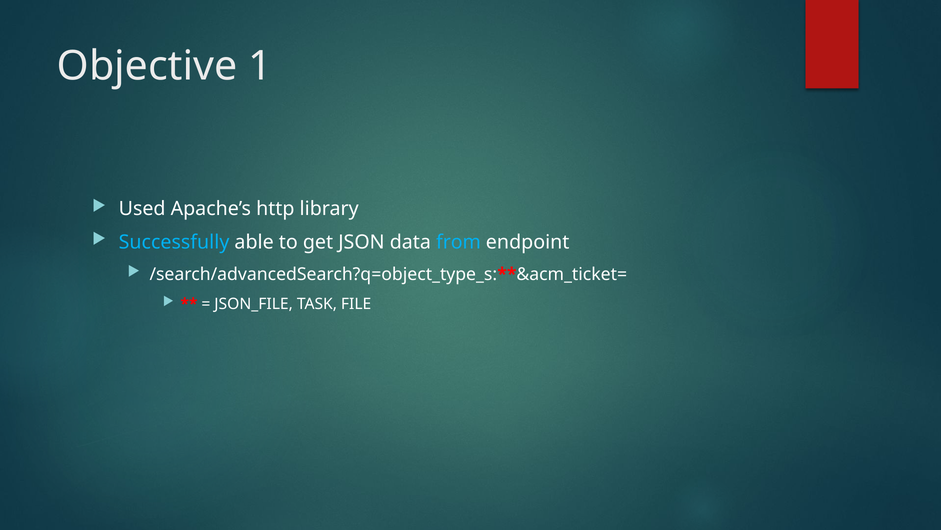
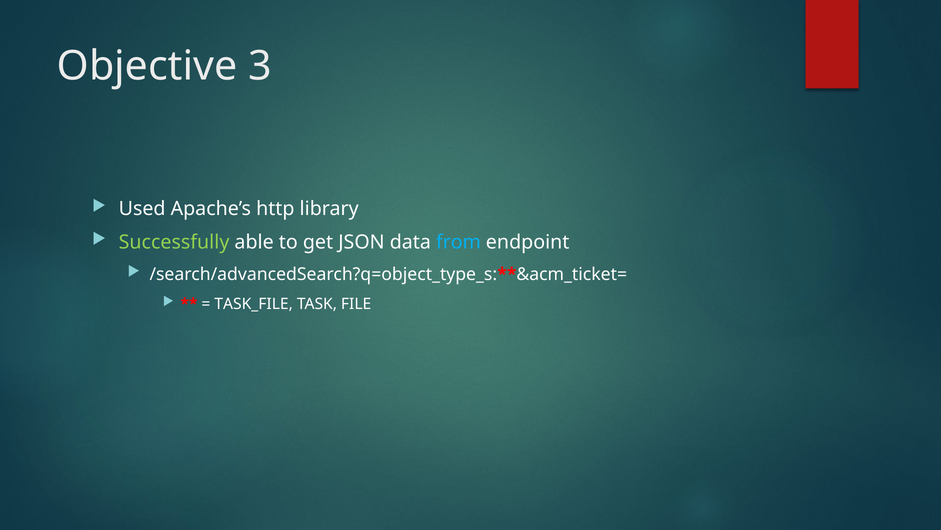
1: 1 -> 3 (260, 66)
Successfully colour: light blue -> light green (174, 242)
JSON_FILE: JSON_FILE -> TASK_FILE (254, 303)
